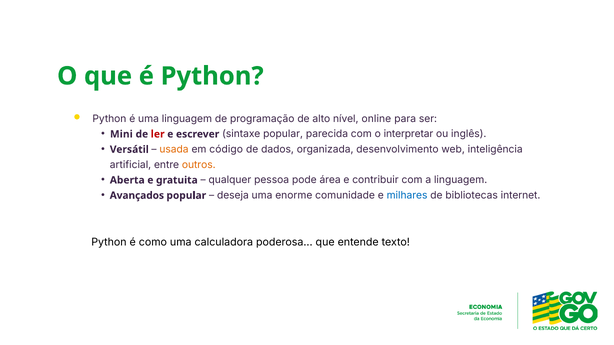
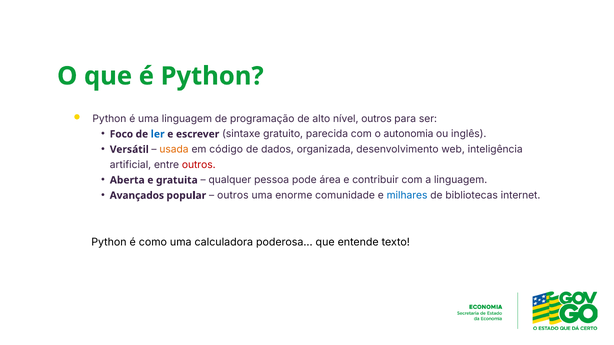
nível online: online -> outros (376, 119)
Mini: Mini -> Foco (121, 134)
ler colour: red -> blue (158, 134)
sintaxe popular: popular -> gratuito (283, 134)
interpretar: interpretar -> autonomia (408, 134)
outros colour: orange -> red (199, 165)
deseja: deseja -> outros (233, 196)
